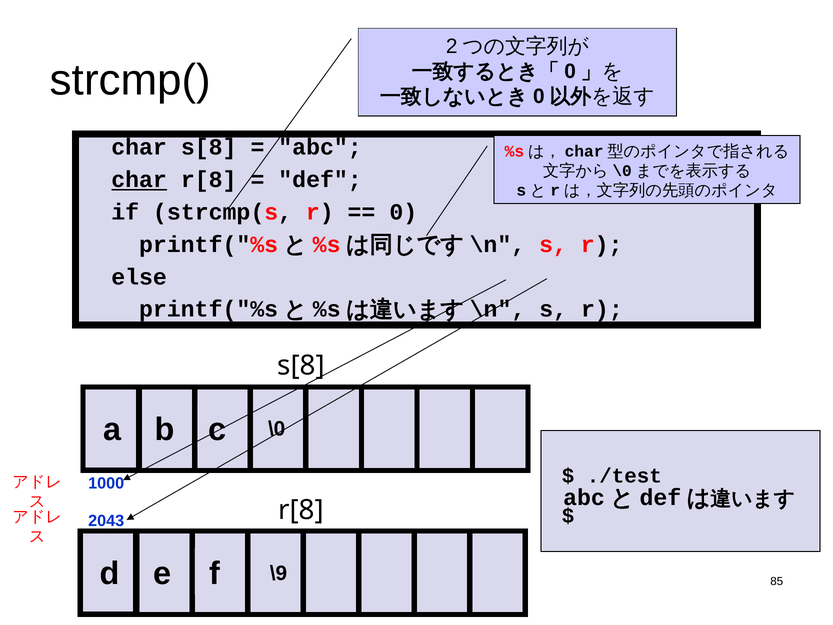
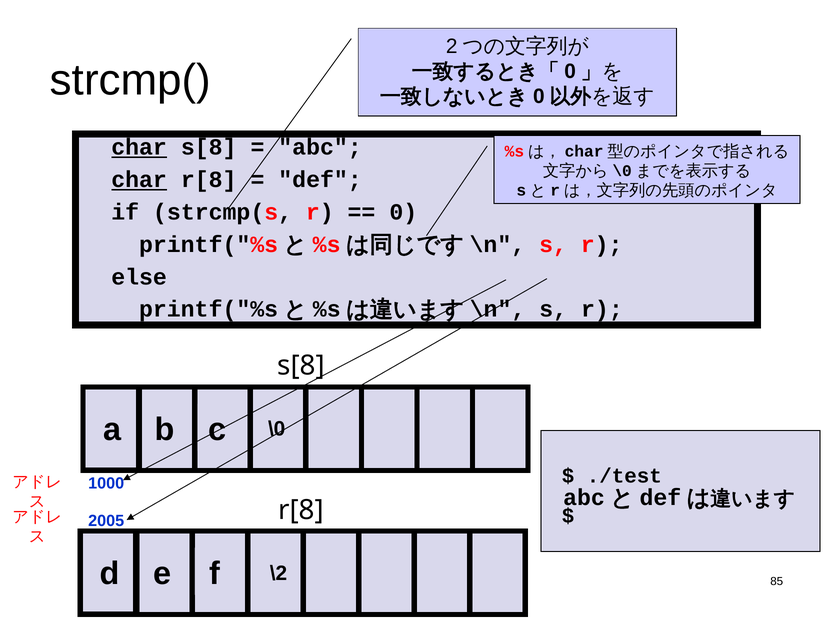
char underline: none -> present (139, 147)
2043: 2043 -> 2005 (106, 521)
\9: \9 -> \2 (278, 573)
